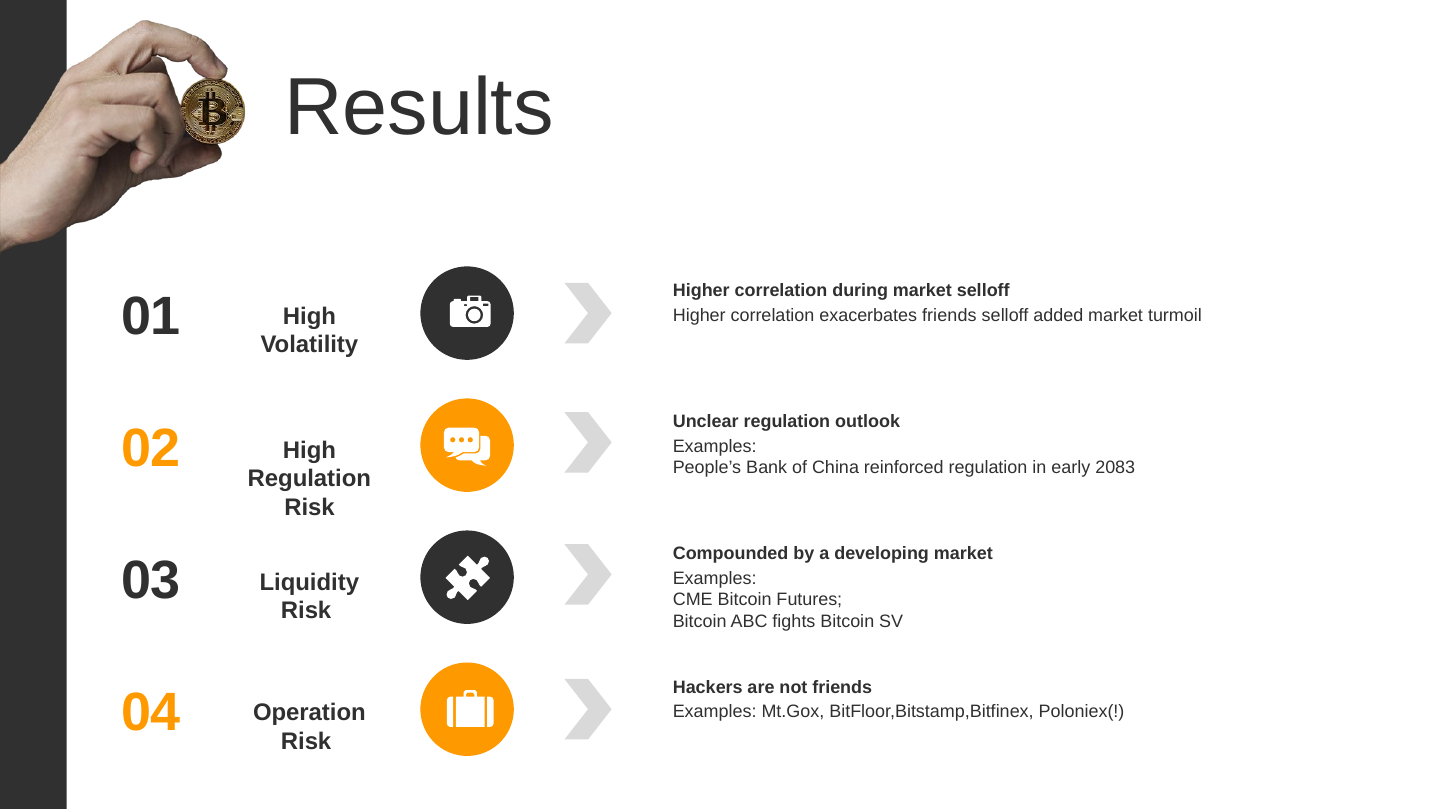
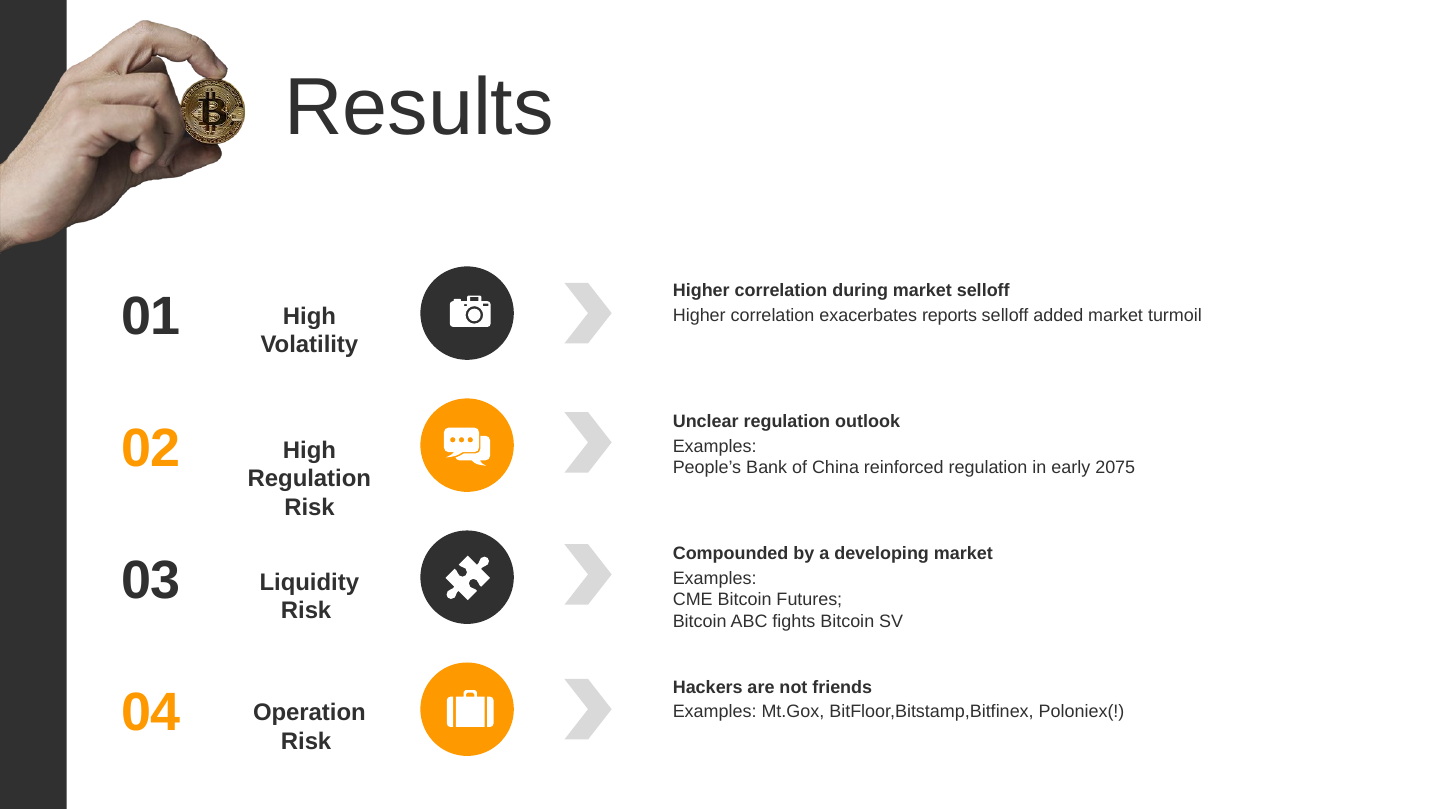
exacerbates friends: friends -> reports (950, 315)
2083: 2083 -> 2075 (1115, 468)
